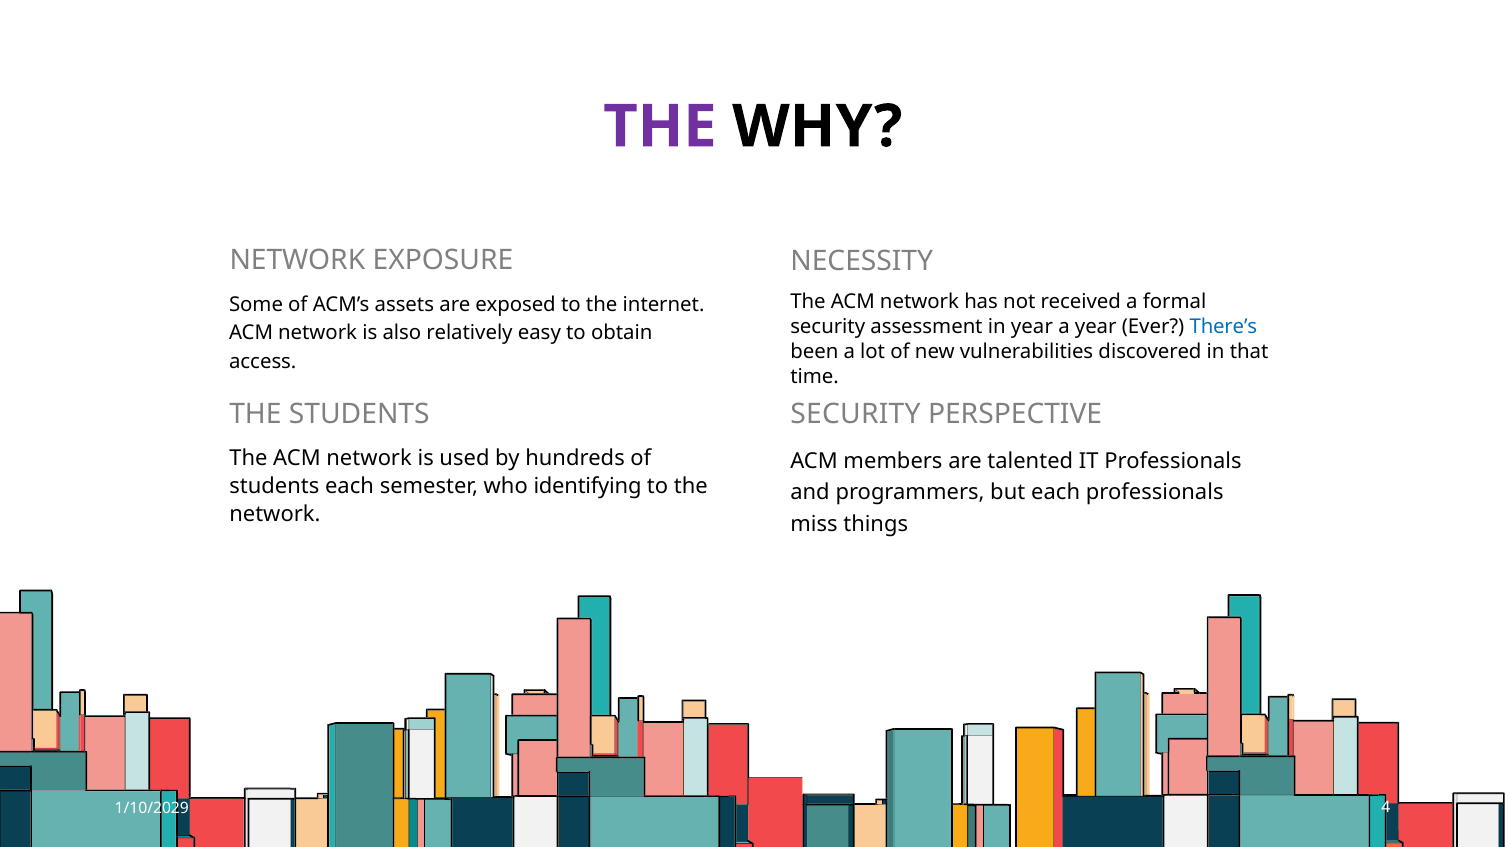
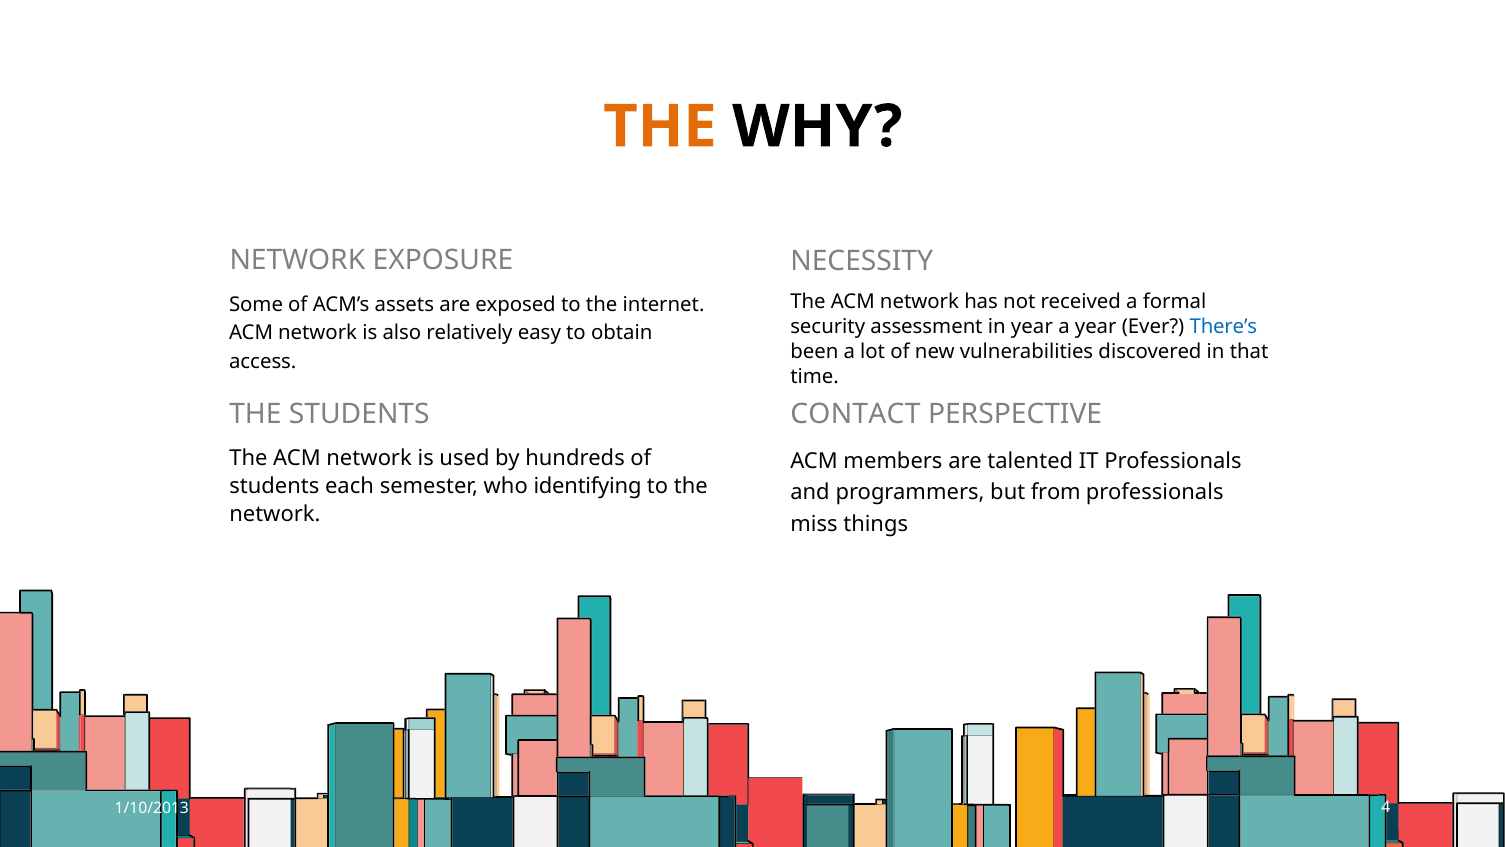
THE colour: purple -> orange (660, 127)
SECURITY: SECURITY -> CONTACT (855, 414)
but each: each -> from (1056, 492)
1/10/2029: 1/10/2029 -> 1/10/2013 (152, 808)
